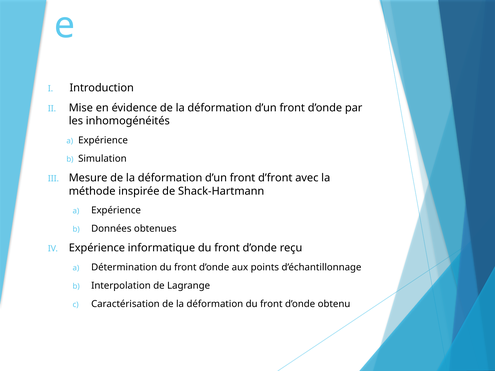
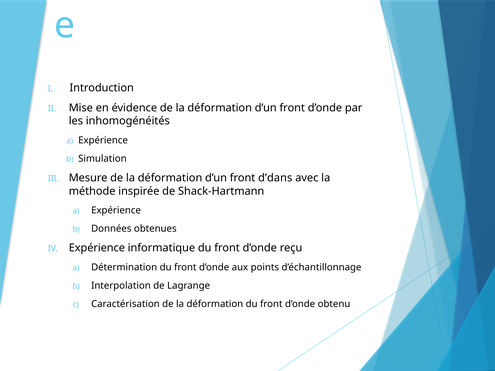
d’front: d’front -> d’dans (275, 178)
